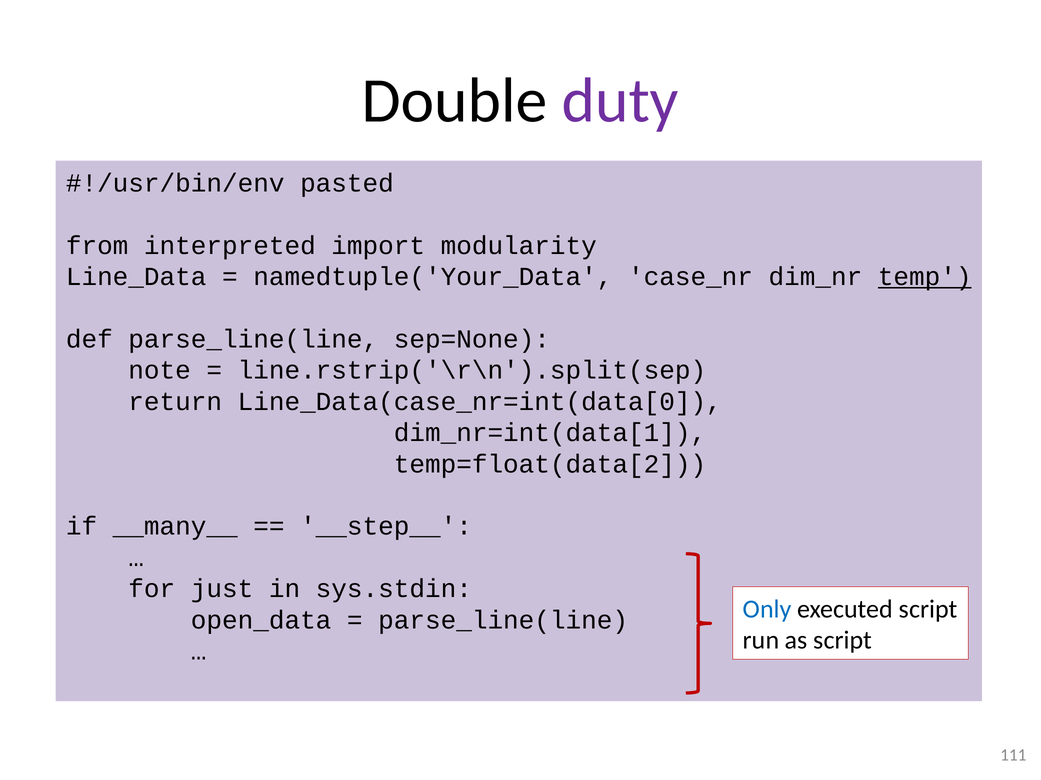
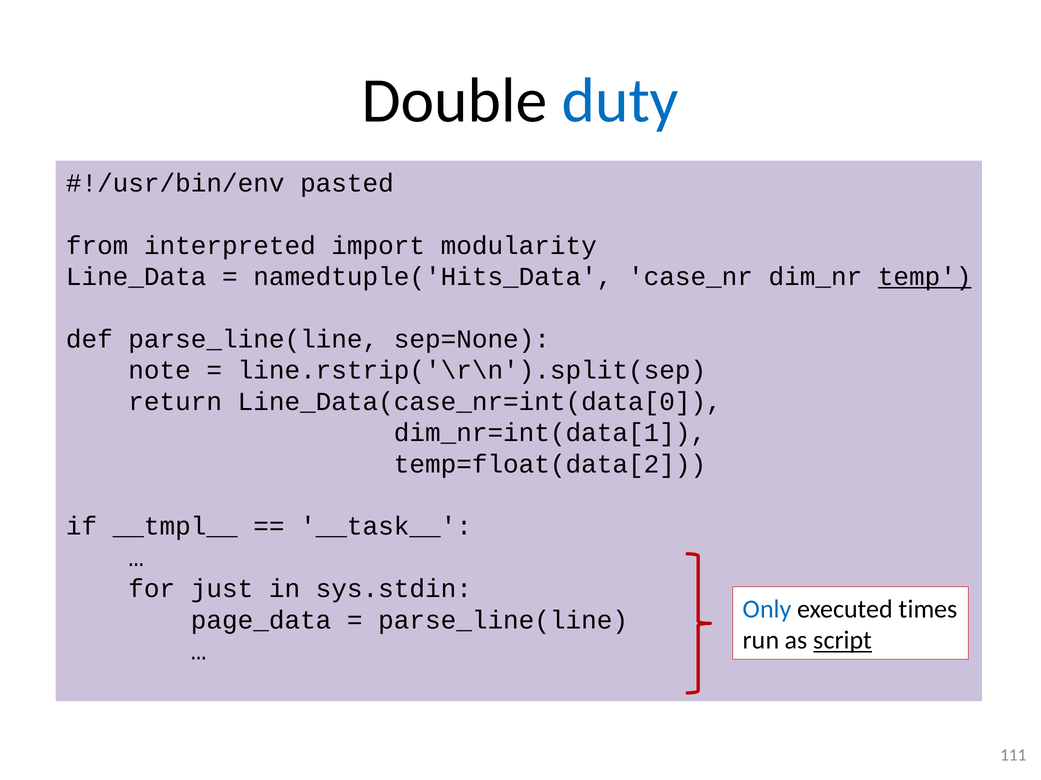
duty colour: purple -> blue (620, 101)
namedtuple('Your_Data: namedtuple('Your_Data -> namedtuple('Hits_Data (433, 277)
__many__: __many__ -> __tmpl__ (175, 527)
__step__: __step__ -> __task__ (386, 527)
executed script: script -> times (928, 610)
open_data: open_data -> page_data (261, 621)
script underline: none -> present (843, 641)
